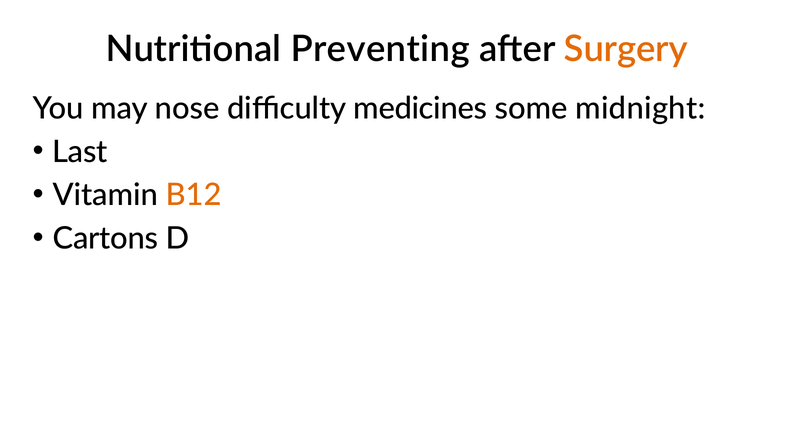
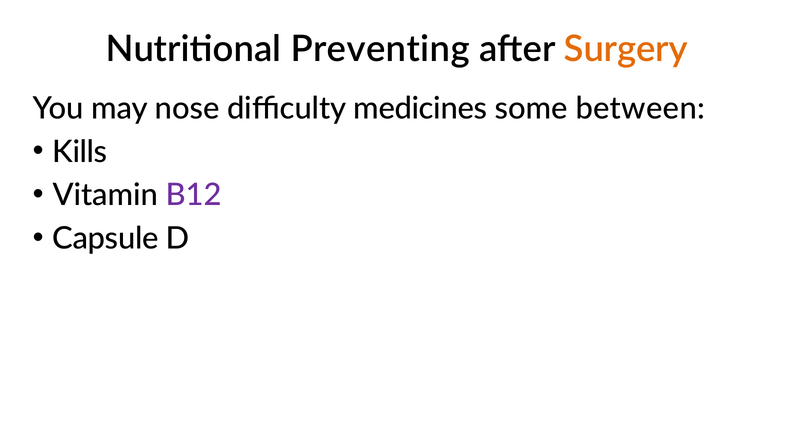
midnight: midnight -> between (640, 108)
Last: Last -> Kills (80, 152)
B12 colour: orange -> purple (194, 195)
Cartons: Cartons -> Capsule (105, 238)
